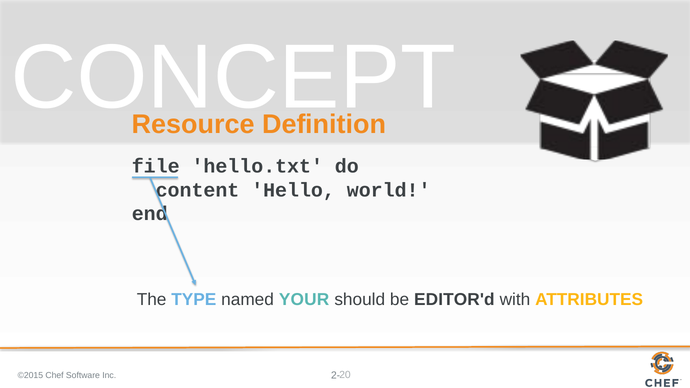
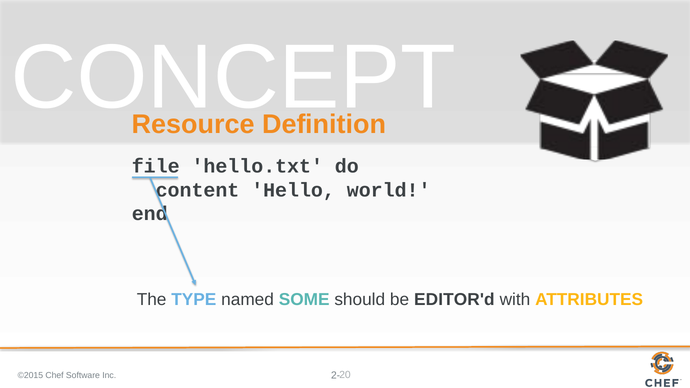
YOUR: YOUR -> SOME (304, 300)
